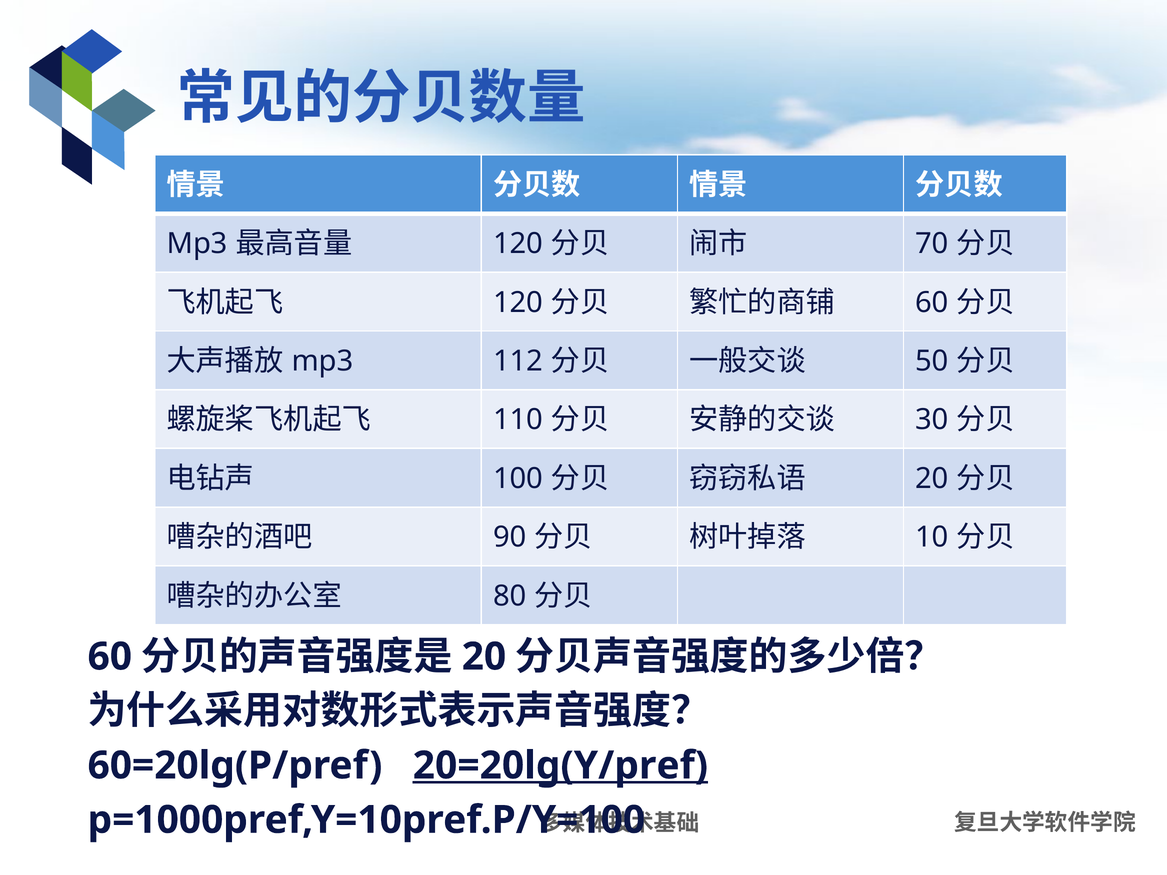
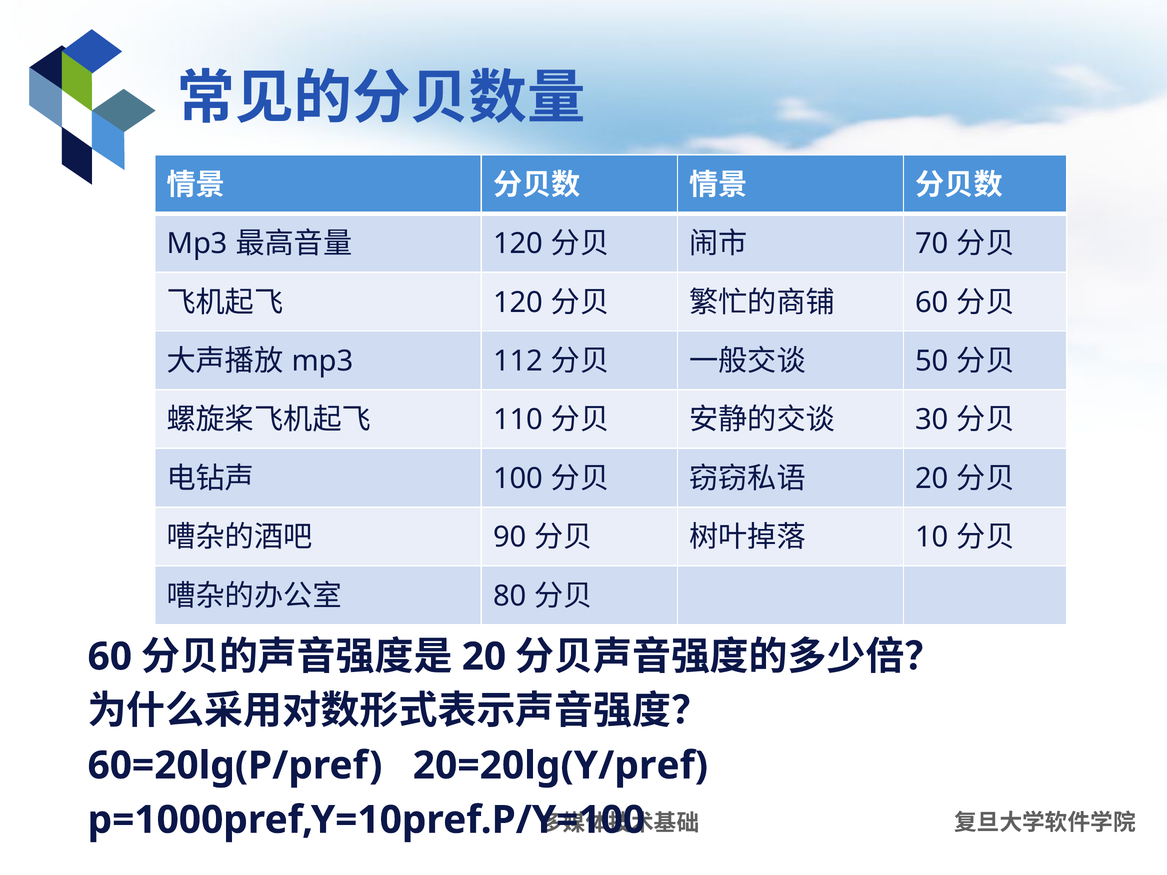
20=20lg(Y/pref underline: present -> none (560, 766)
